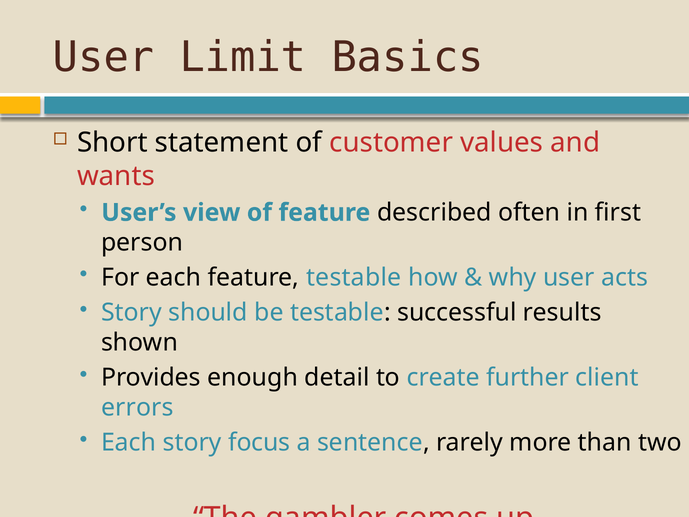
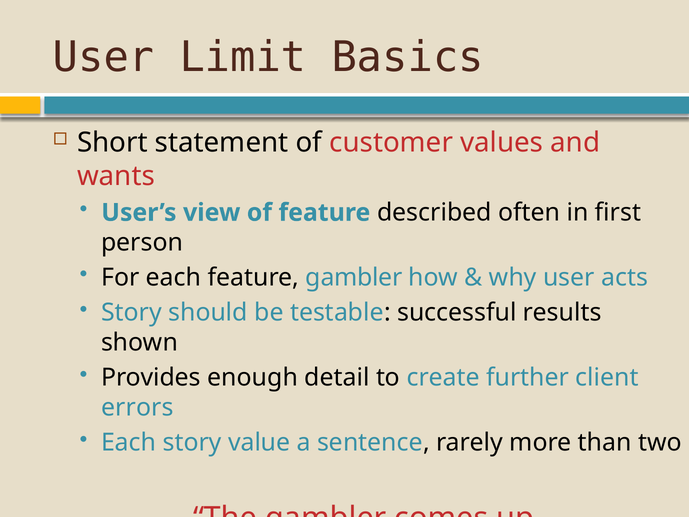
feature testable: testable -> gambler (354, 277)
focus: focus -> value (259, 442)
